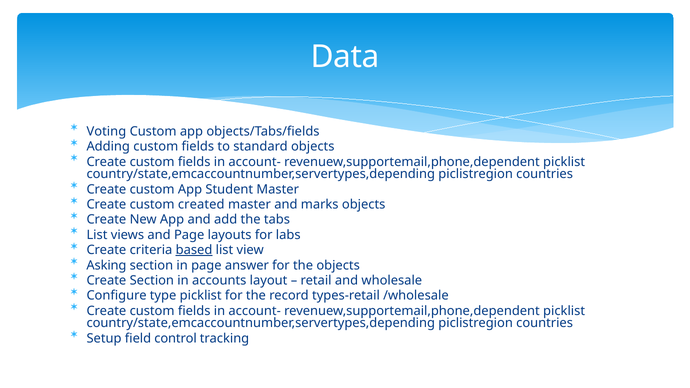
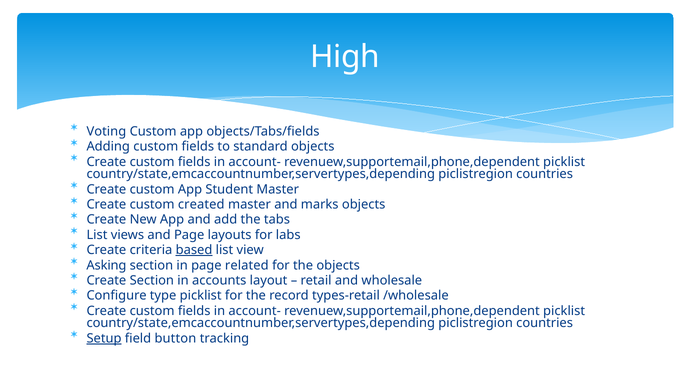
Data: Data -> High (345, 57)
answer: answer -> related (247, 265)
Setup underline: none -> present (104, 338)
control: control -> button (175, 338)
